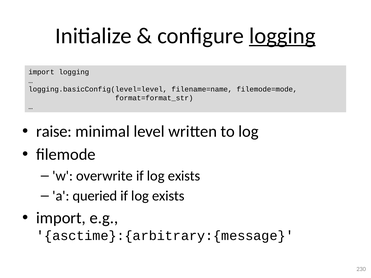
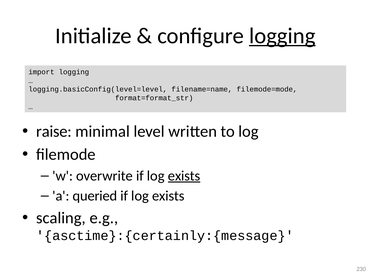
exists underline: none -> present (184, 176)
import: import -> scaling (61, 218)
asctime}:{arbitrary:{message: asctime}:{arbitrary:{message -> asctime}:{certainly:{message (165, 236)
